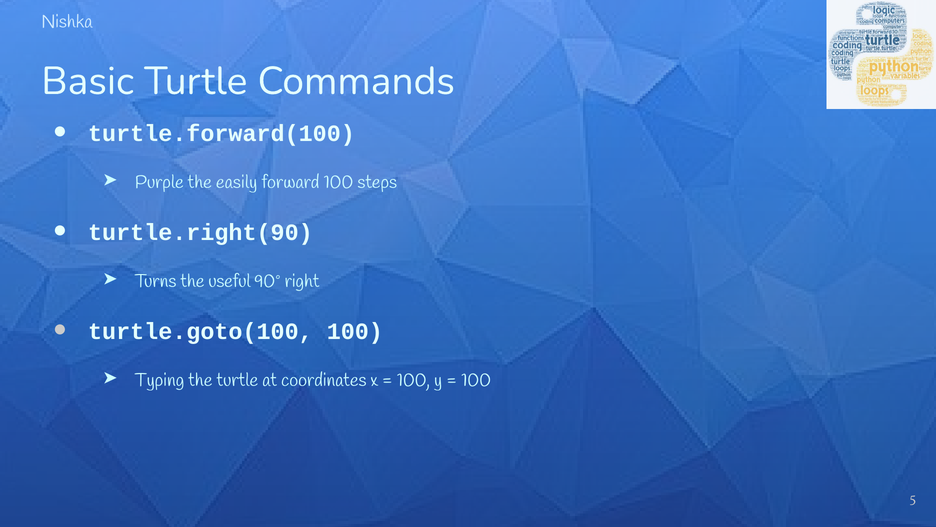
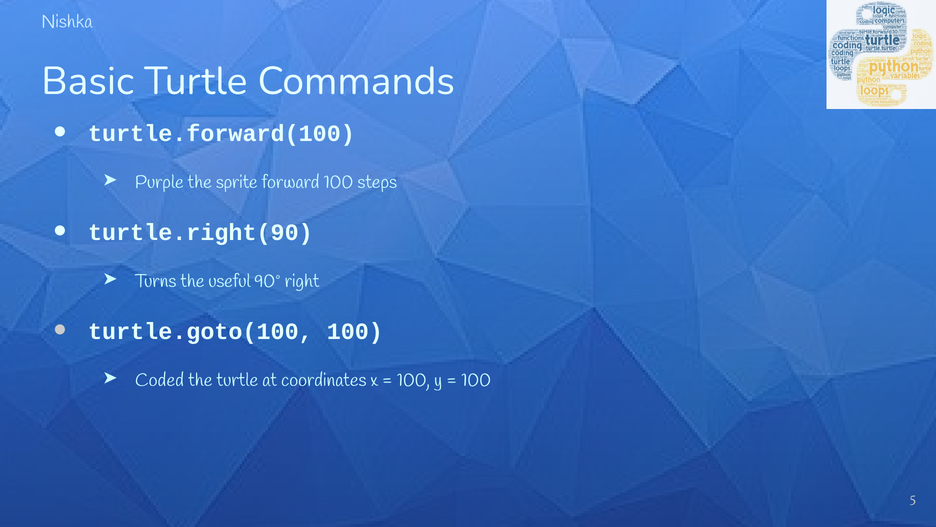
easily: easily -> sprite (237, 182)
Typing: Typing -> Coded (159, 380)
